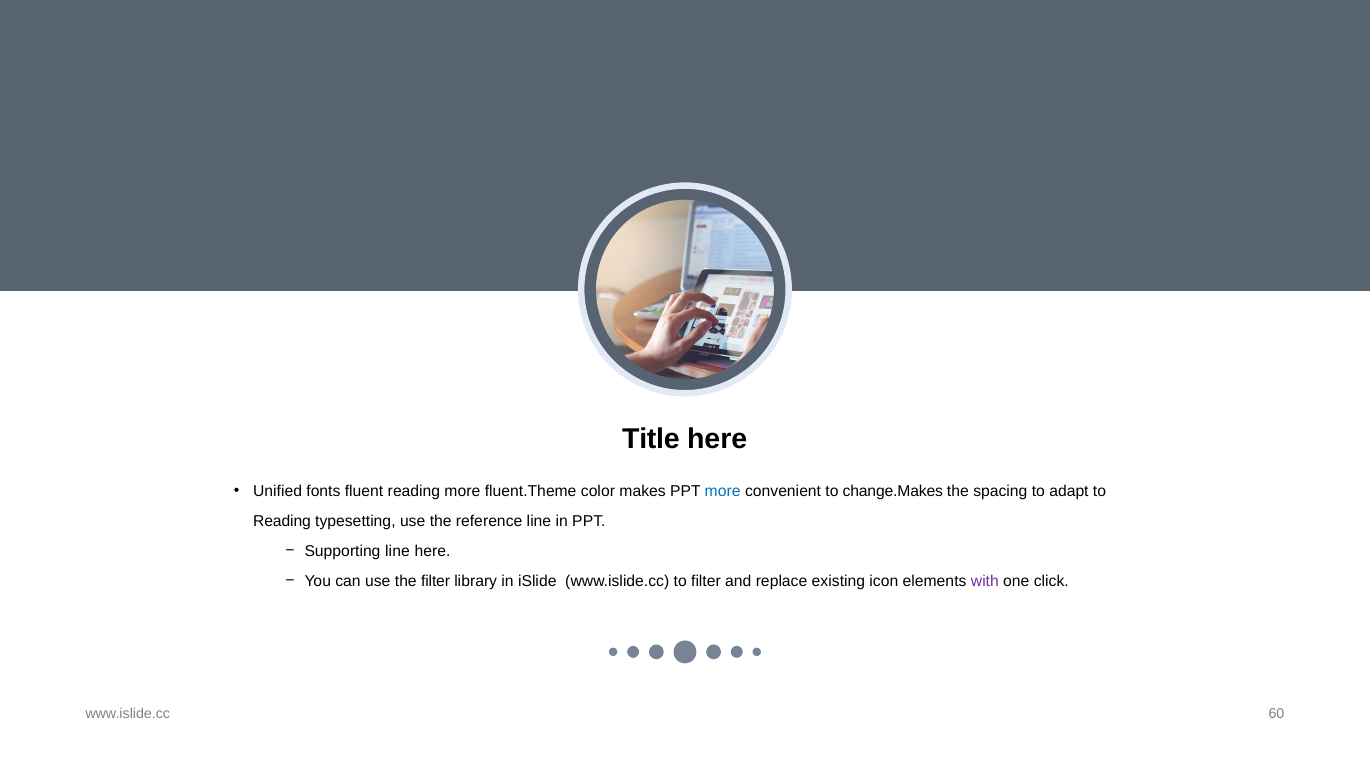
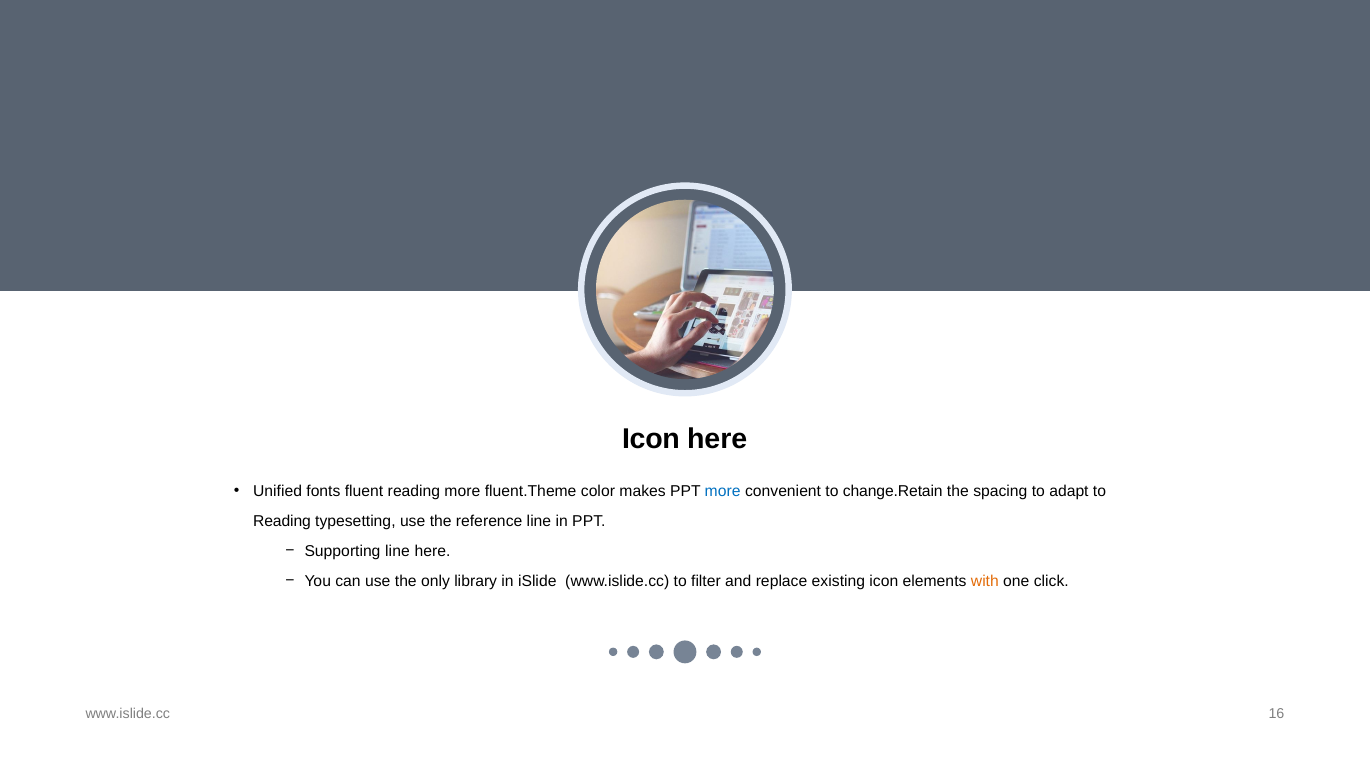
Title: Title -> Icon (651, 439)
change.Makes: change.Makes -> change.Retain (893, 491)
the filter: filter -> only (436, 581)
with colour: purple -> orange (985, 581)
60: 60 -> 16 (1276, 713)
